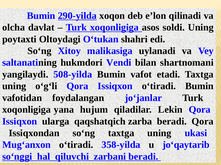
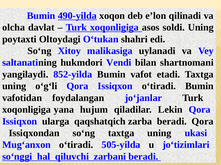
290-yilda: 290-yilda -> 490-yilda (77, 16)
508-yilda: 508-yilda -> 852-yilda (73, 75)
358-yilda: 358-yilda -> 505-yilda (121, 145)
jo‘qaytarib: jo‘qaytarib -> jo‘tizimlari (186, 145)
